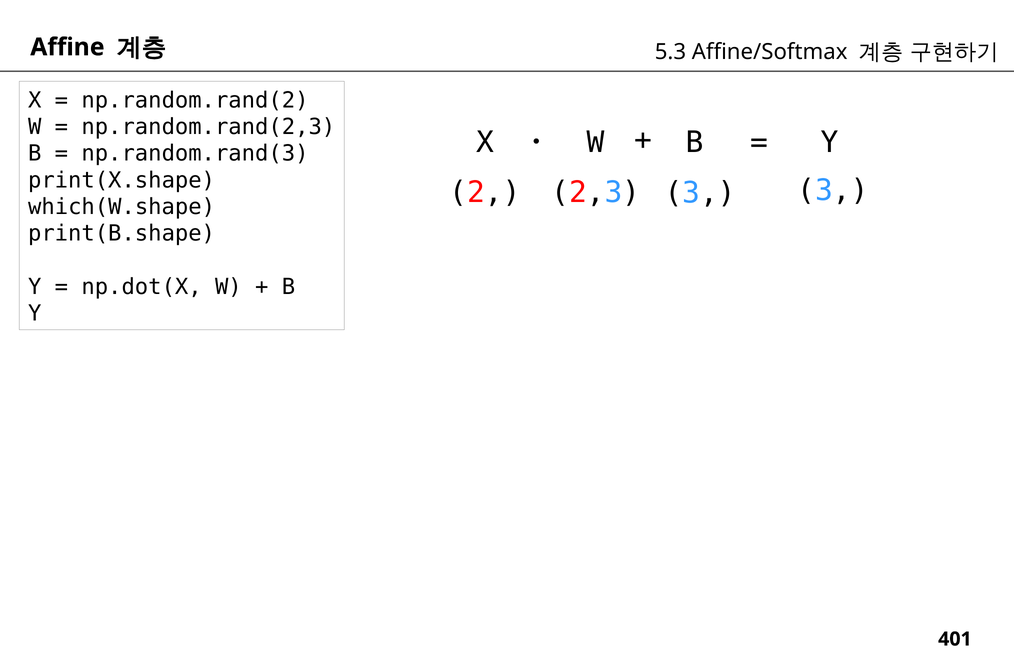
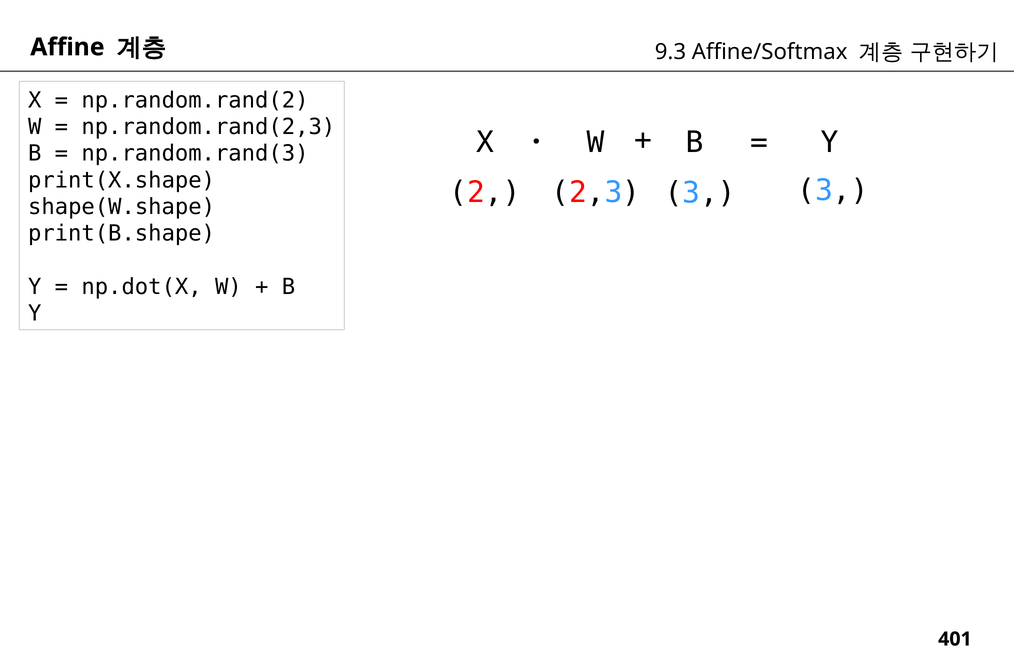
5.3: 5.3 -> 9.3 (670, 52)
which(W.shape: which(W.shape -> shape(W.shape (122, 207)
